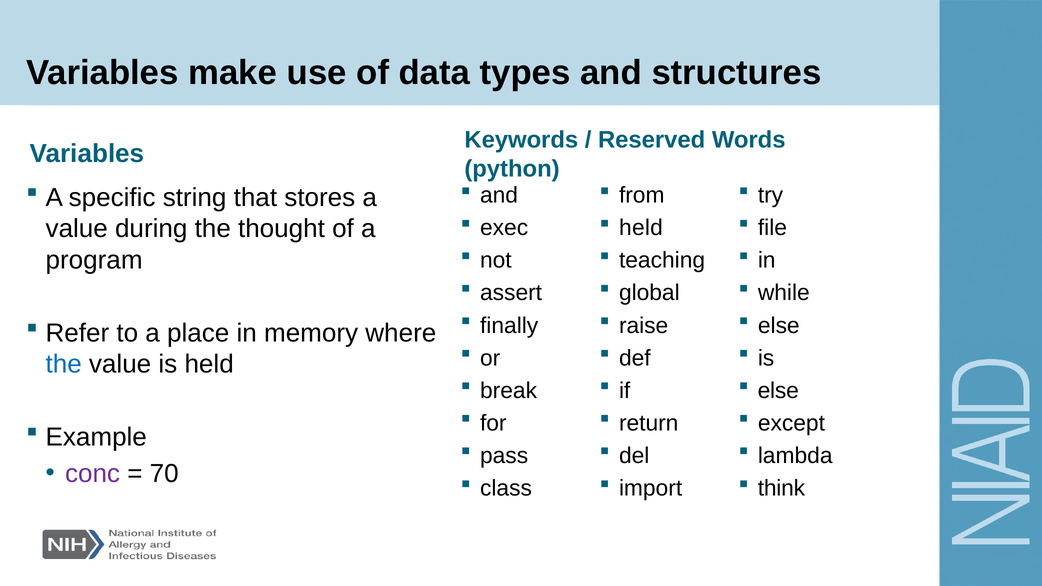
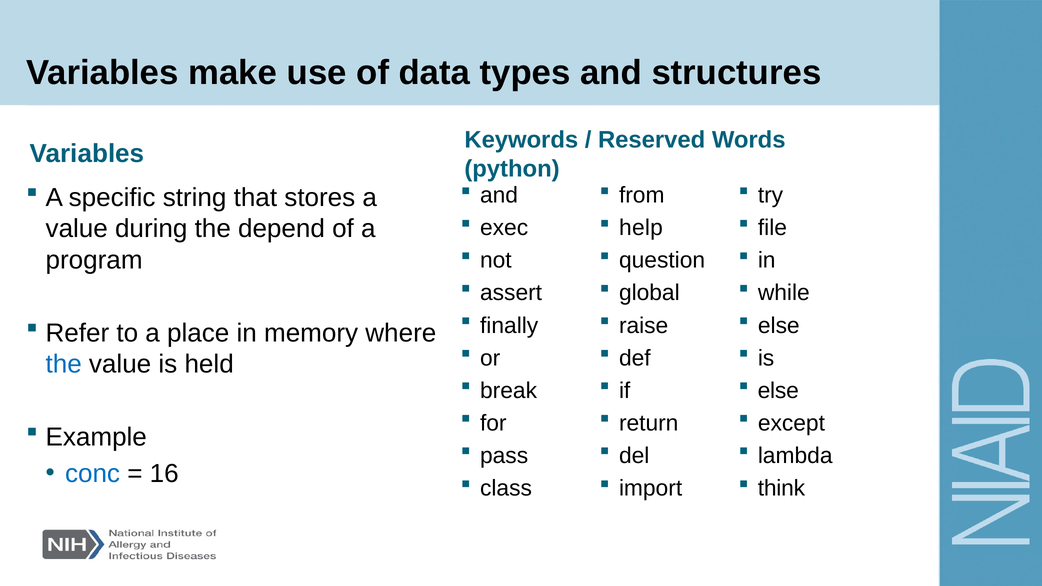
held: held -> help (641, 228)
thought: thought -> depend (281, 229)
teaching: teaching -> question (662, 260)
conc colour: purple -> blue (93, 474)
70: 70 -> 16 (164, 474)
